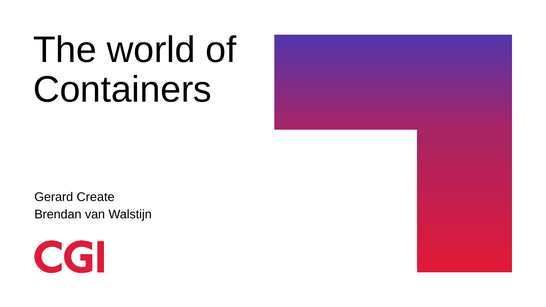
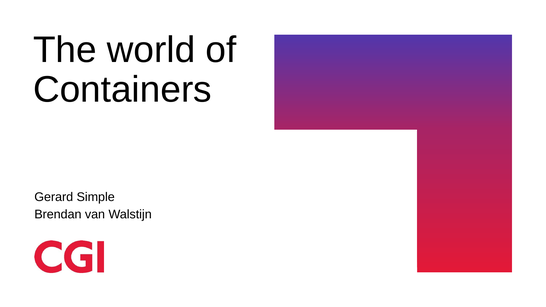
Create: Create -> Simple (96, 197)
